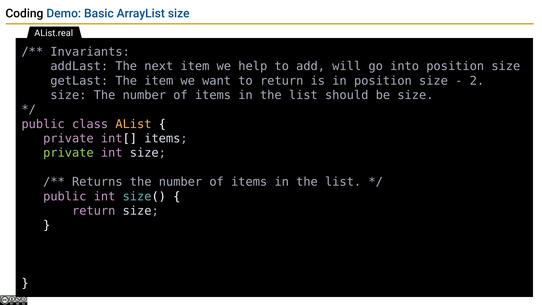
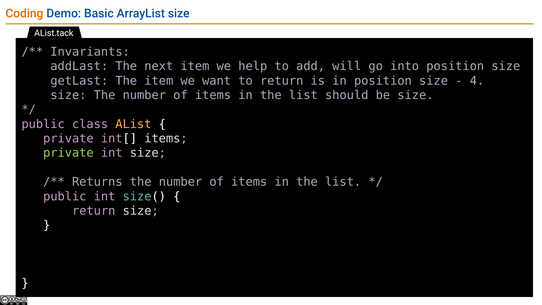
Coding colour: black -> orange (24, 13)
AList.real: AList.real -> AList.tack (54, 33)
2: 2 -> 4 (477, 81)
